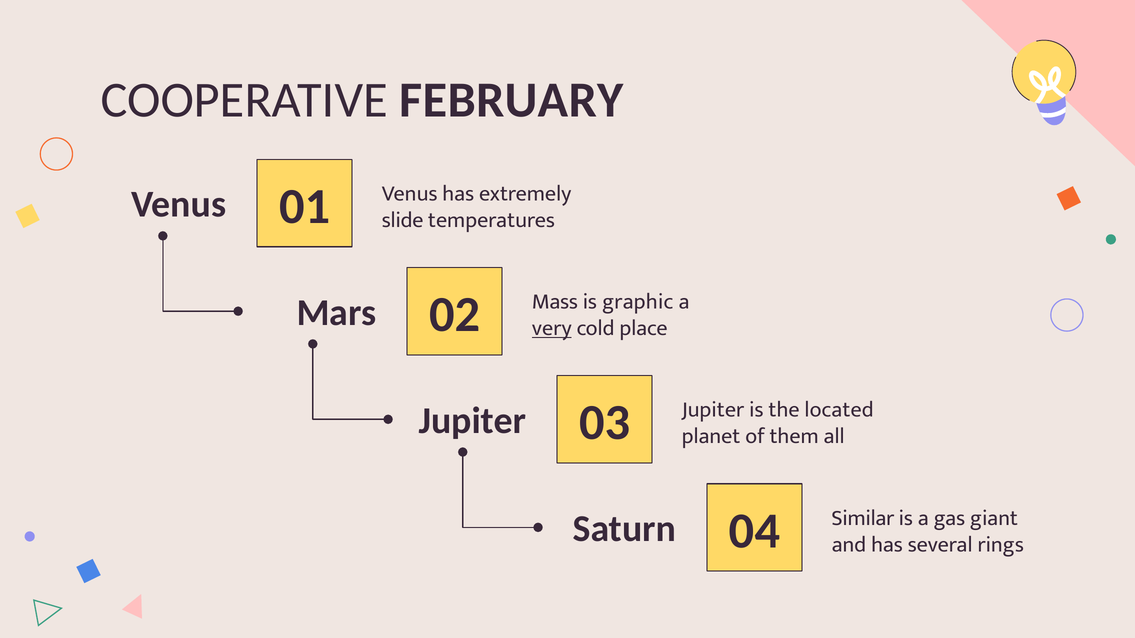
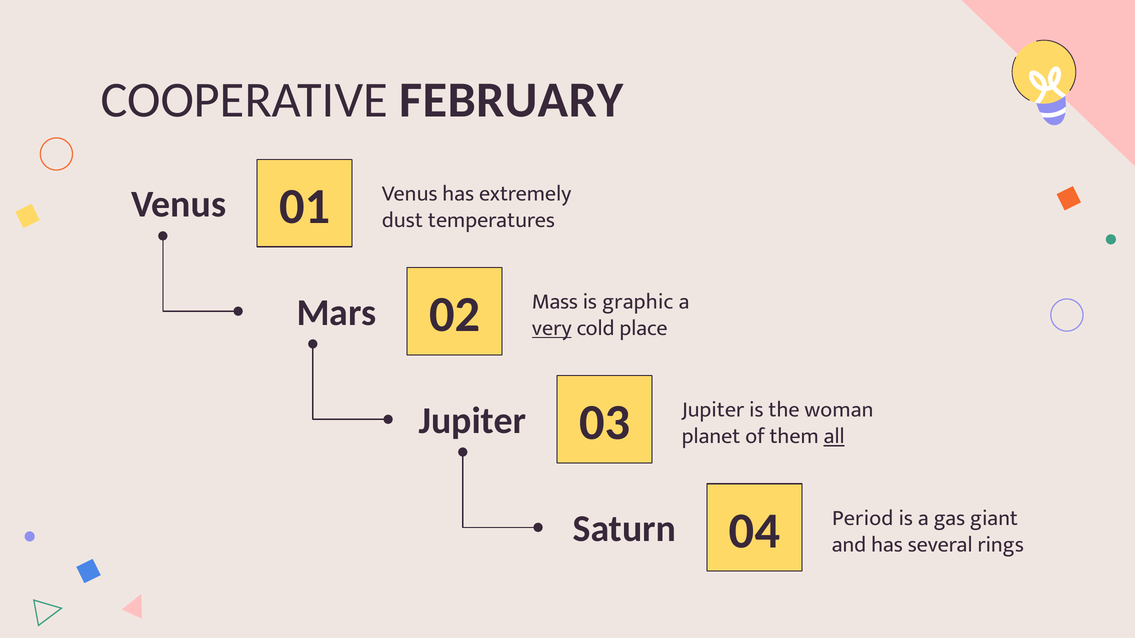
slide: slide -> dust (402, 220)
located: located -> woman (839, 410)
all underline: none -> present (834, 436)
Similar: Similar -> Period (863, 518)
